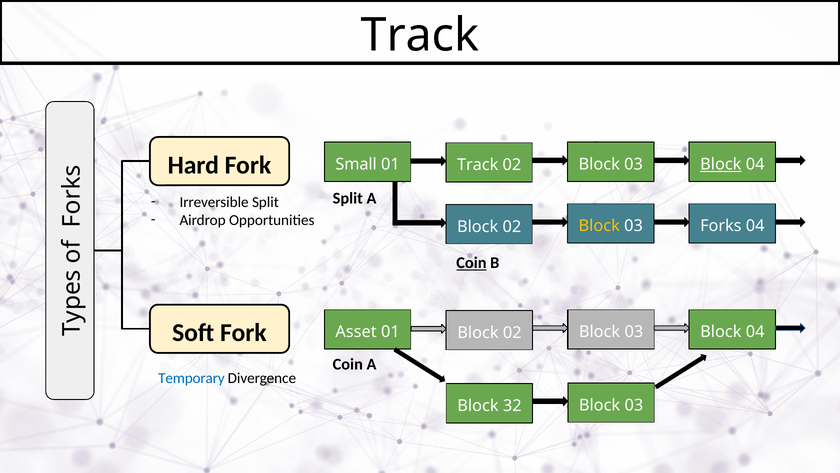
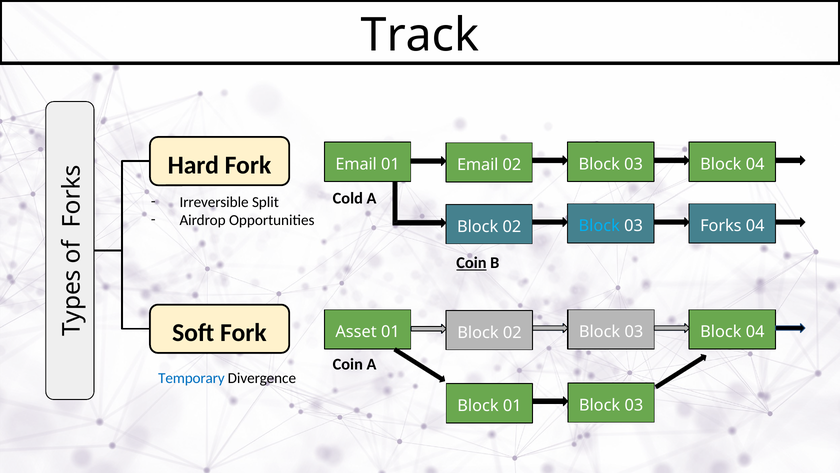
Small: Small -> Email (356, 164)
01 Track: Track -> Email (478, 165)
Block underline: present -> none (721, 164)
Split: Split -> Cold (348, 198)
Block colour: yellow -> light blue (599, 226)
Block 32: 32 -> 01 (512, 406)
